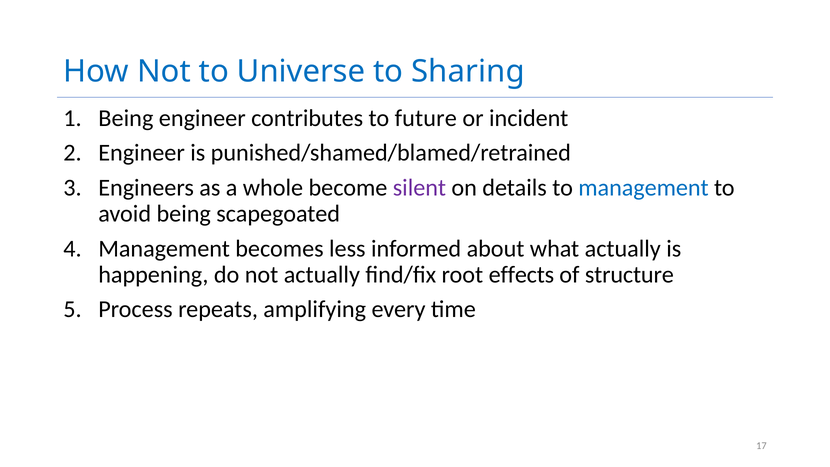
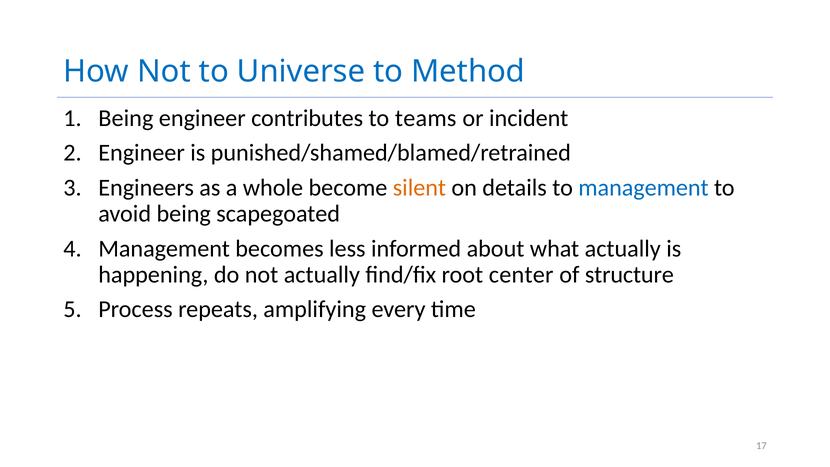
Sharing: Sharing -> Method (468, 71)
future: future -> teams (426, 118)
silent colour: purple -> orange (419, 188)
effects: effects -> center (521, 275)
